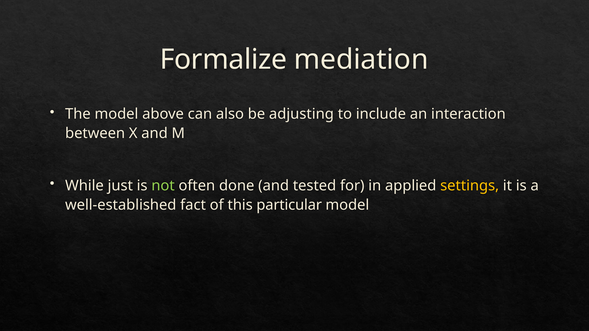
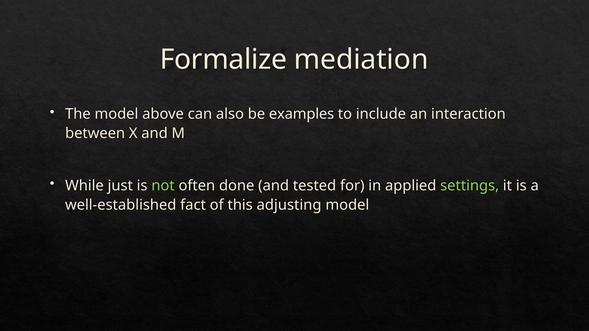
adjusting: adjusting -> examples (302, 114)
settings colour: yellow -> light green (470, 186)
particular: particular -> adjusting (289, 205)
